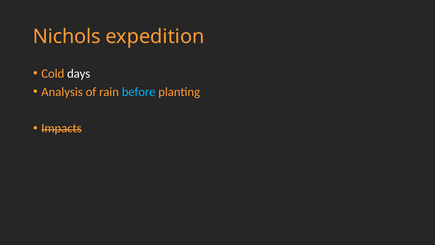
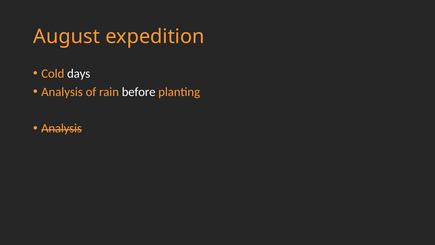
Nichols: Nichols -> August (67, 37)
before colour: light blue -> white (139, 92)
Impacts: Impacts -> Analysis (62, 128)
